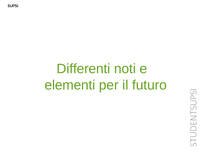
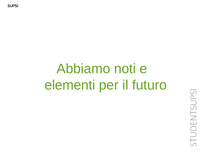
Differenti: Differenti -> Abbiamo (83, 69)
